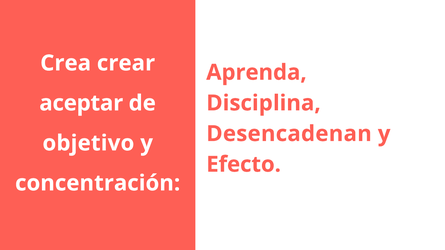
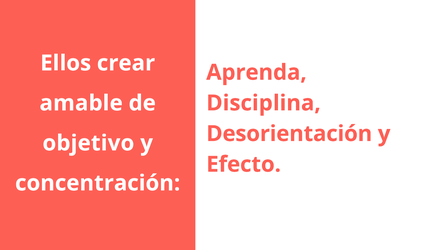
Crea: Crea -> Ellos (66, 63)
aceptar: aceptar -> amable (81, 103)
Desencadenan: Desencadenan -> Desorientación (289, 134)
